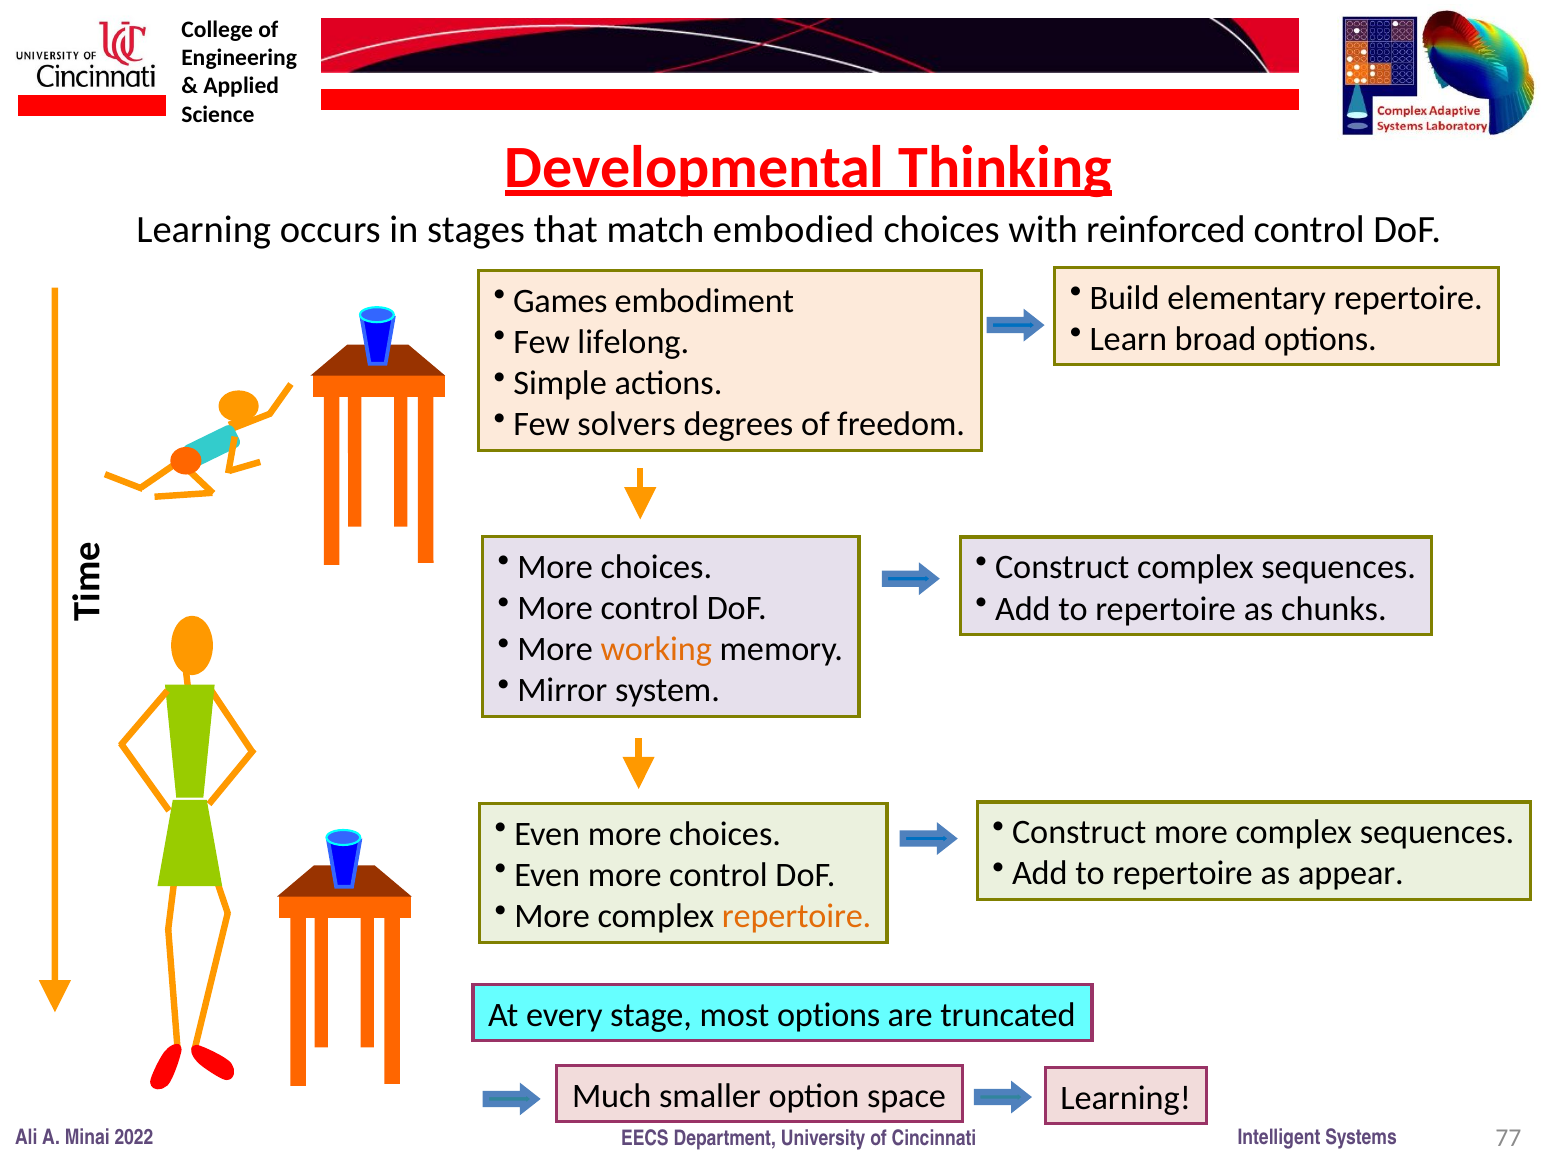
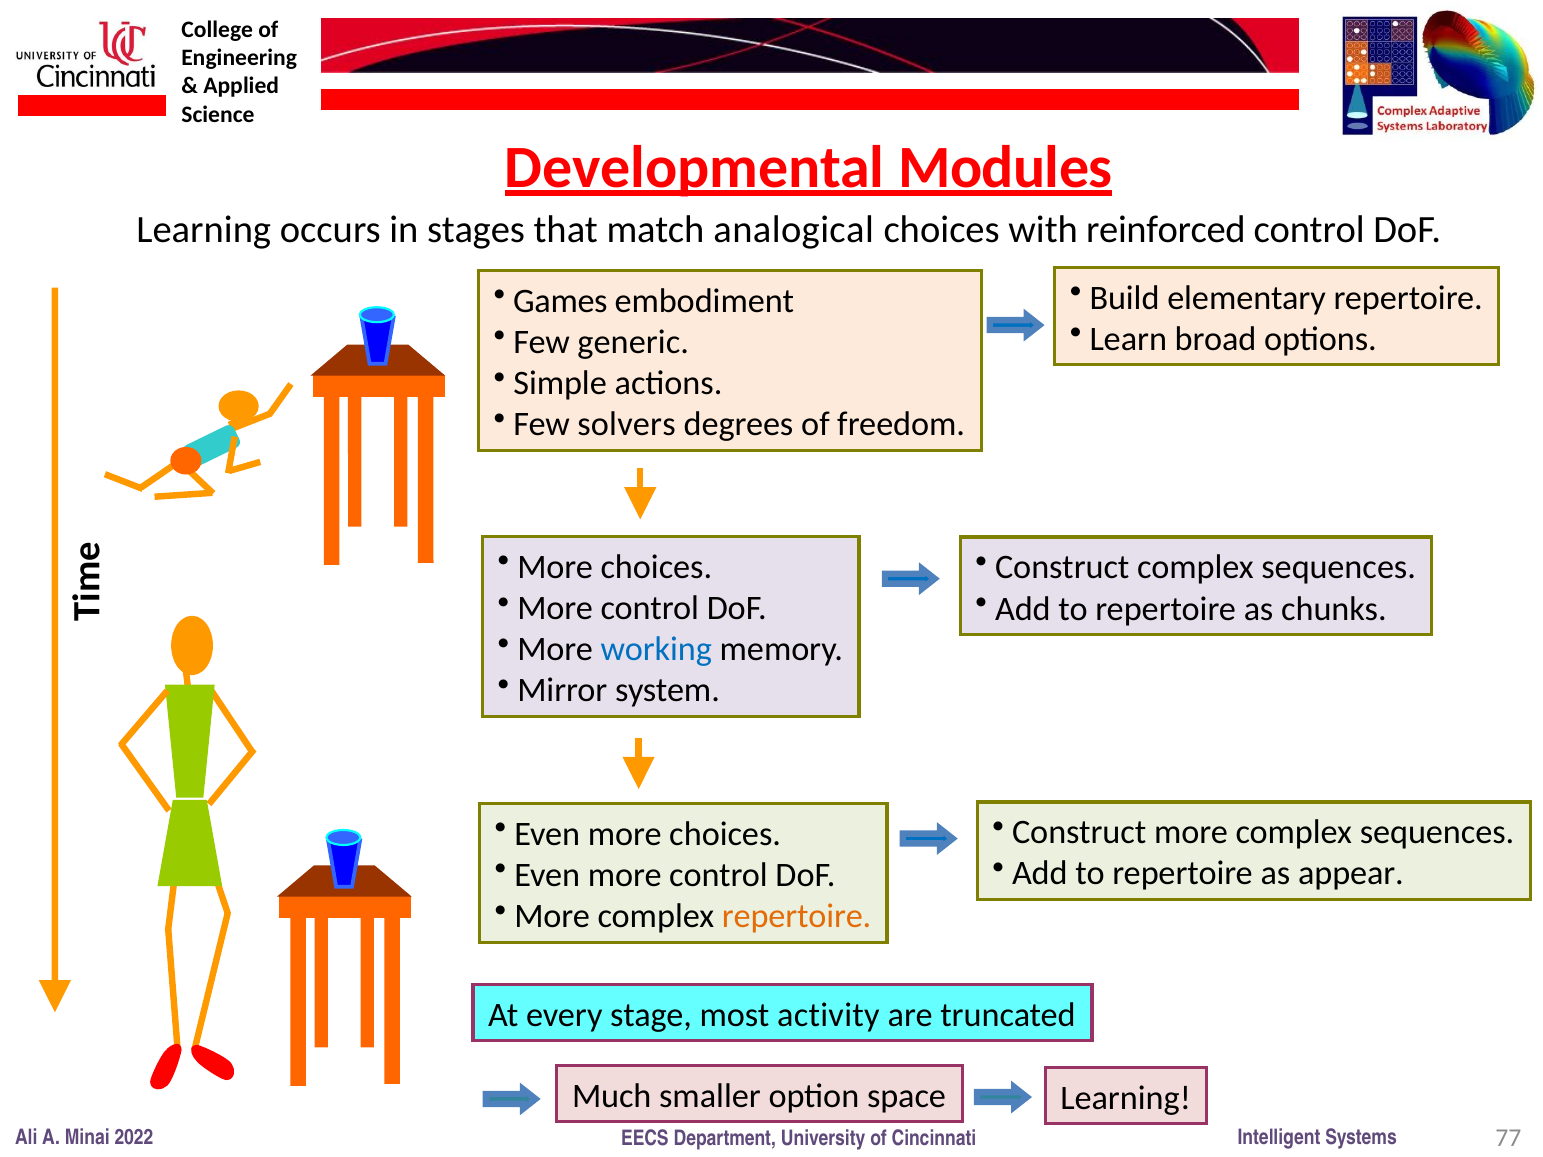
Thinking: Thinking -> Modules (1005, 167)
embodied: embodied -> analogical (794, 230)
lifelong: lifelong -> generic (633, 342)
working colour: orange -> blue (656, 650)
most options: options -> activity (828, 1015)
